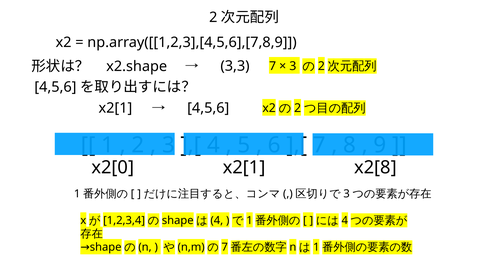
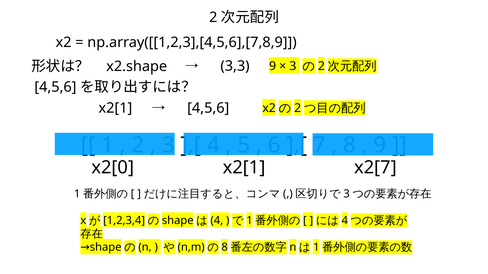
3,3 7: 7 -> 9 (273, 66)
x2[8: x2[8 -> x2[7 (375, 168)
7: 7 -> 8 (225, 248)
